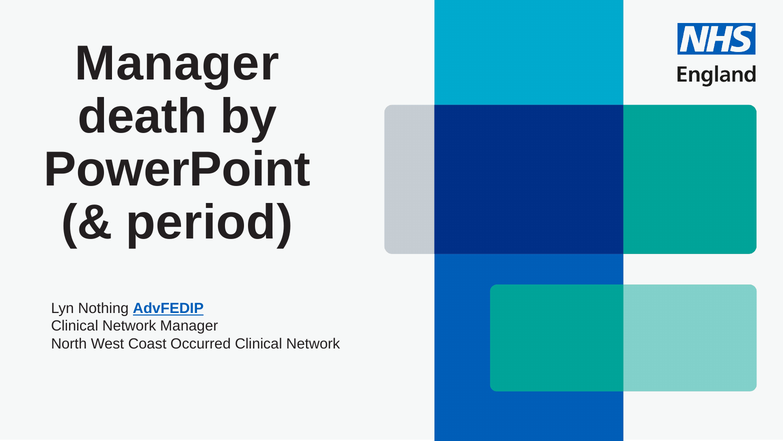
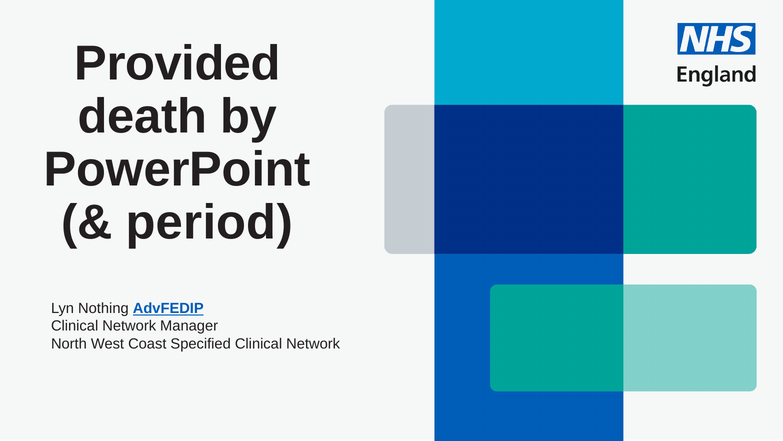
Manager: Manager -> Provided (177, 63)
Occurred: Occurred -> Specified (201, 343)
